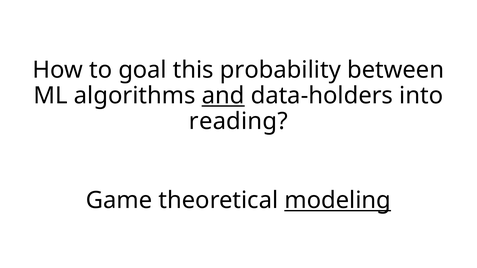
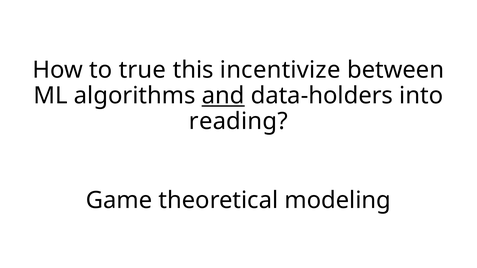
goal: goal -> true (142, 70)
probability: probability -> incentivize (280, 70)
modeling underline: present -> none (338, 201)
